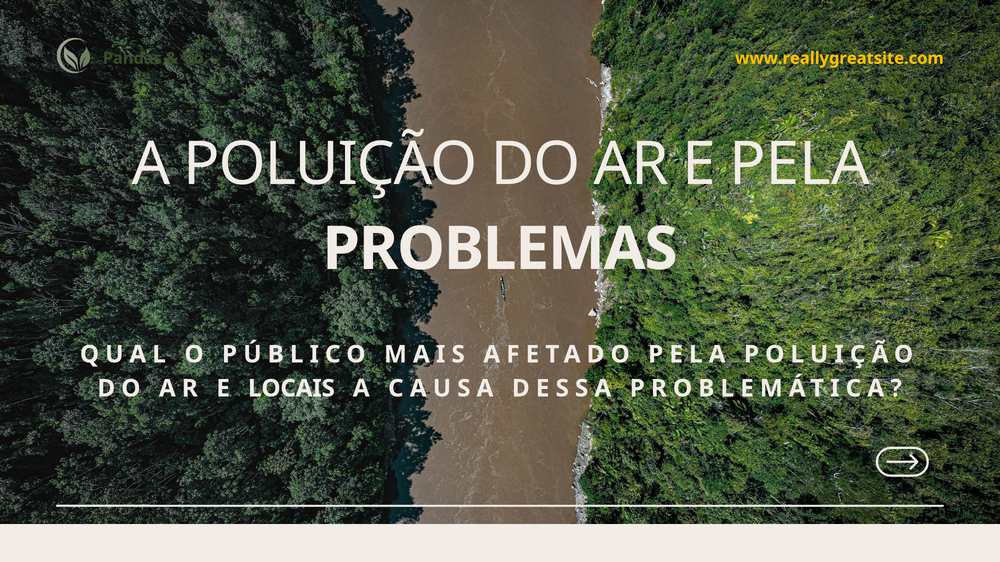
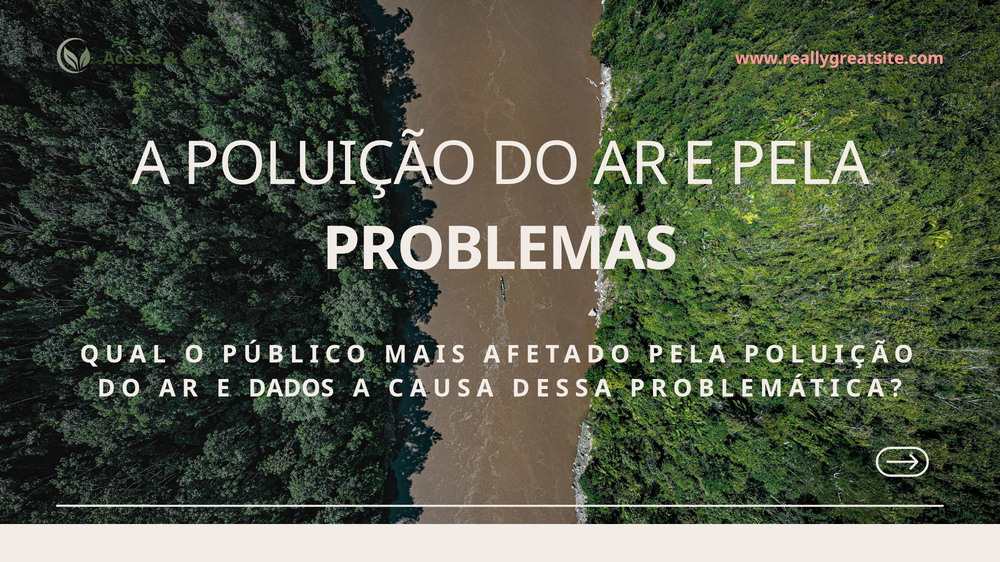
Pandas: Pandas -> Acesso (132, 58)
www.reallygreatsite.com colour: yellow -> pink (839, 58)
LOCAIS: LOCAIS -> DADOS (291, 389)
